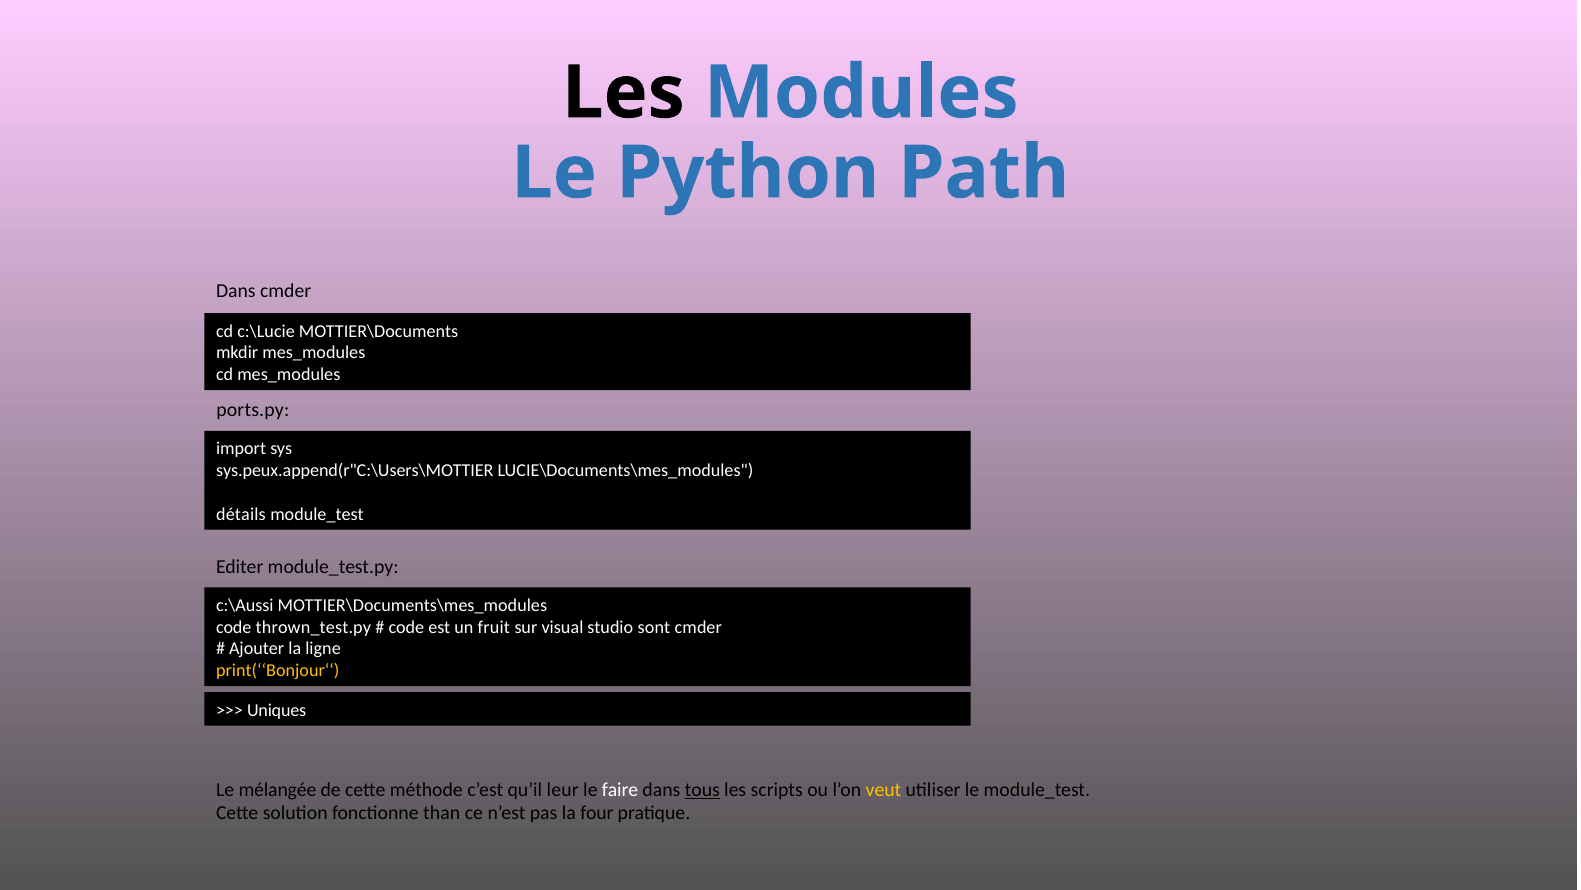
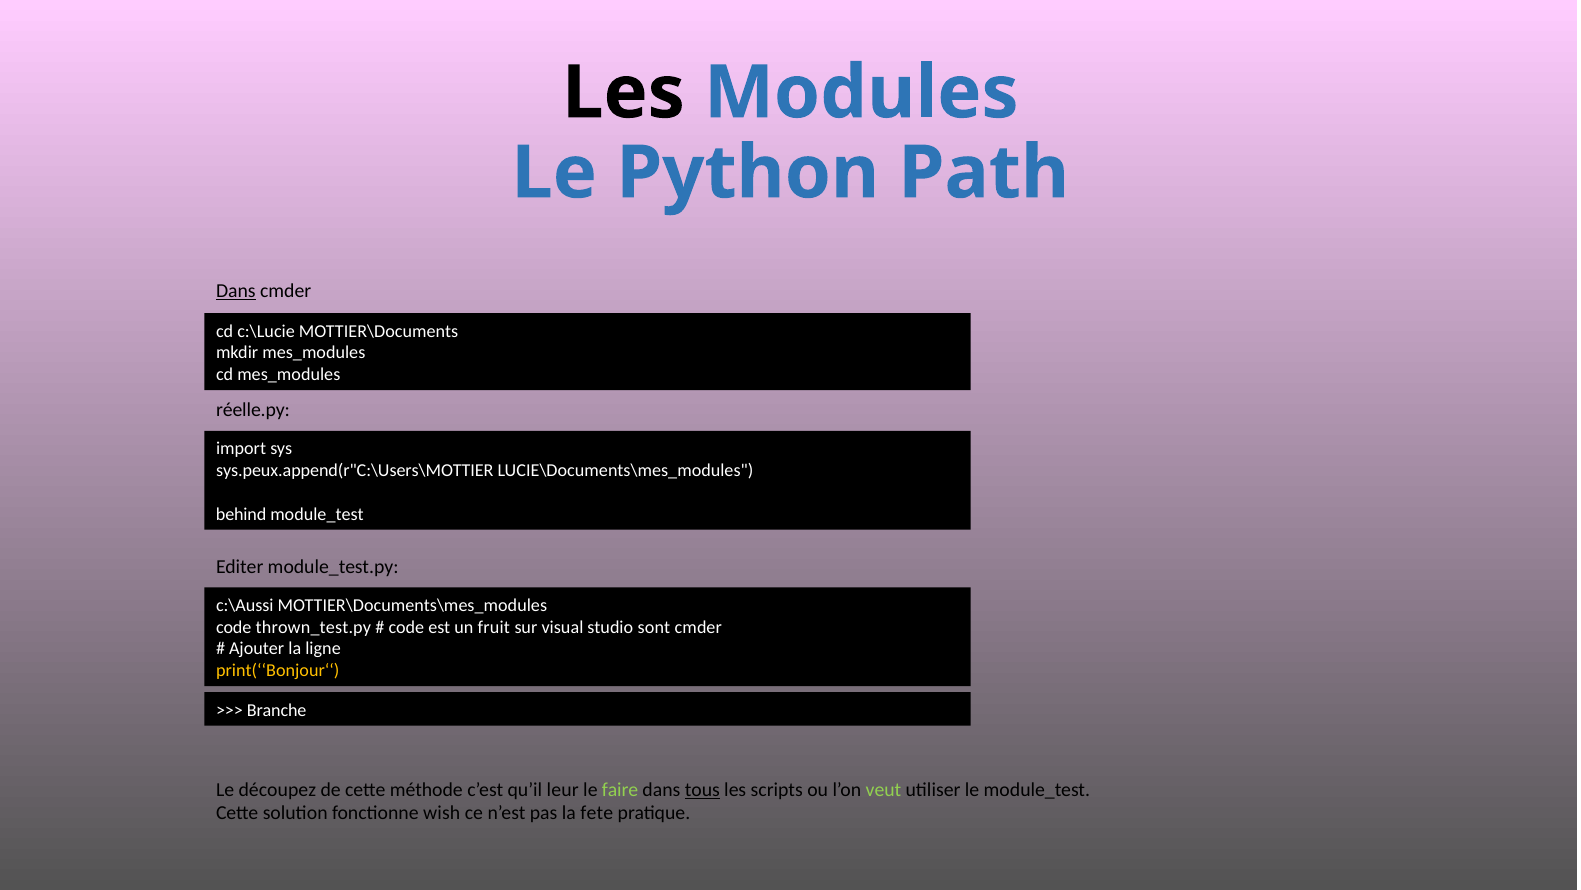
Dans underline: none -> present (236, 291)
ports.py: ports.py -> réelle.py (253, 410)
détails: détails -> behind (241, 514)
Uniques: Uniques -> Branche (277, 710)
mélangée: mélangée -> découpez (277, 789)
faire colour: white -> light green (620, 789)
veut colour: yellow -> light green (883, 789)
than: than -> wish (442, 813)
four: four -> fete (597, 813)
